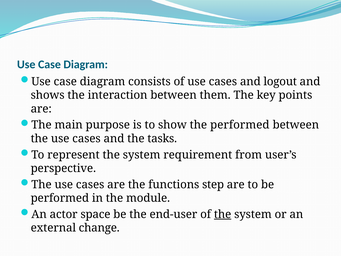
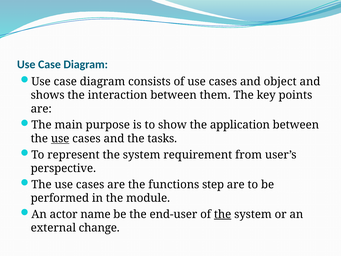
logout: logout -> object (280, 81)
the performed: performed -> application (240, 125)
use underline: none -> present (60, 139)
space: space -> name (95, 214)
